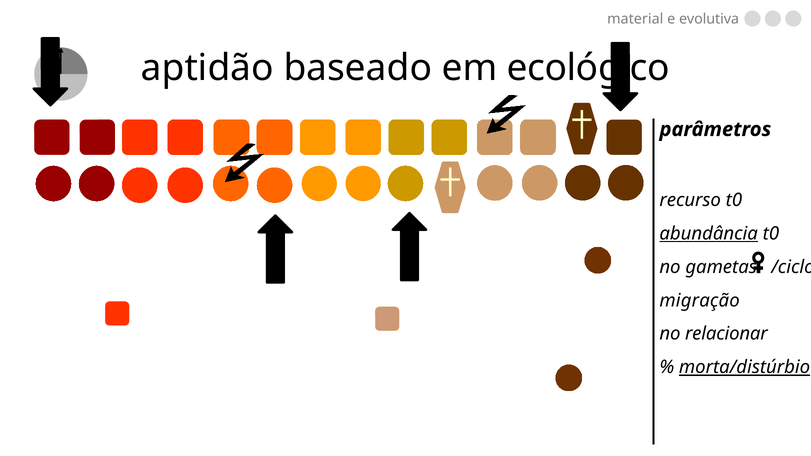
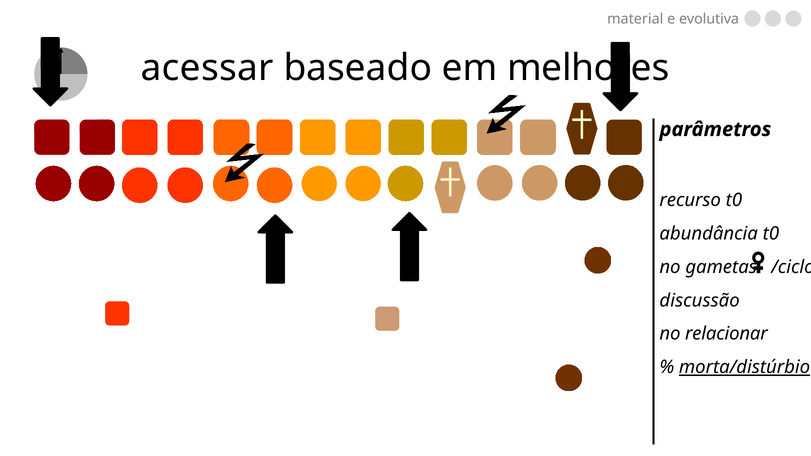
aptidão: aptidão -> acessar (207, 68)
ecológico: ecológico -> melhores (588, 68)
abundância underline: present -> none (709, 234)
migração: migração -> discussão (700, 301)
